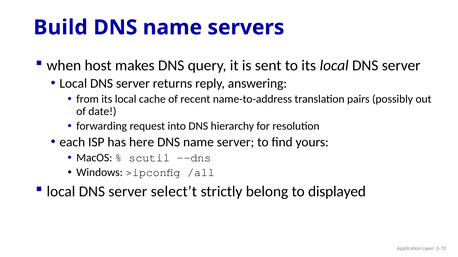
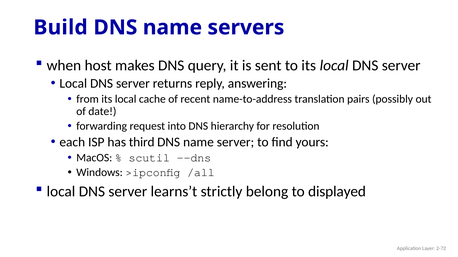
here: here -> third (142, 142)
select’t: select’t -> learns’t (174, 192)
